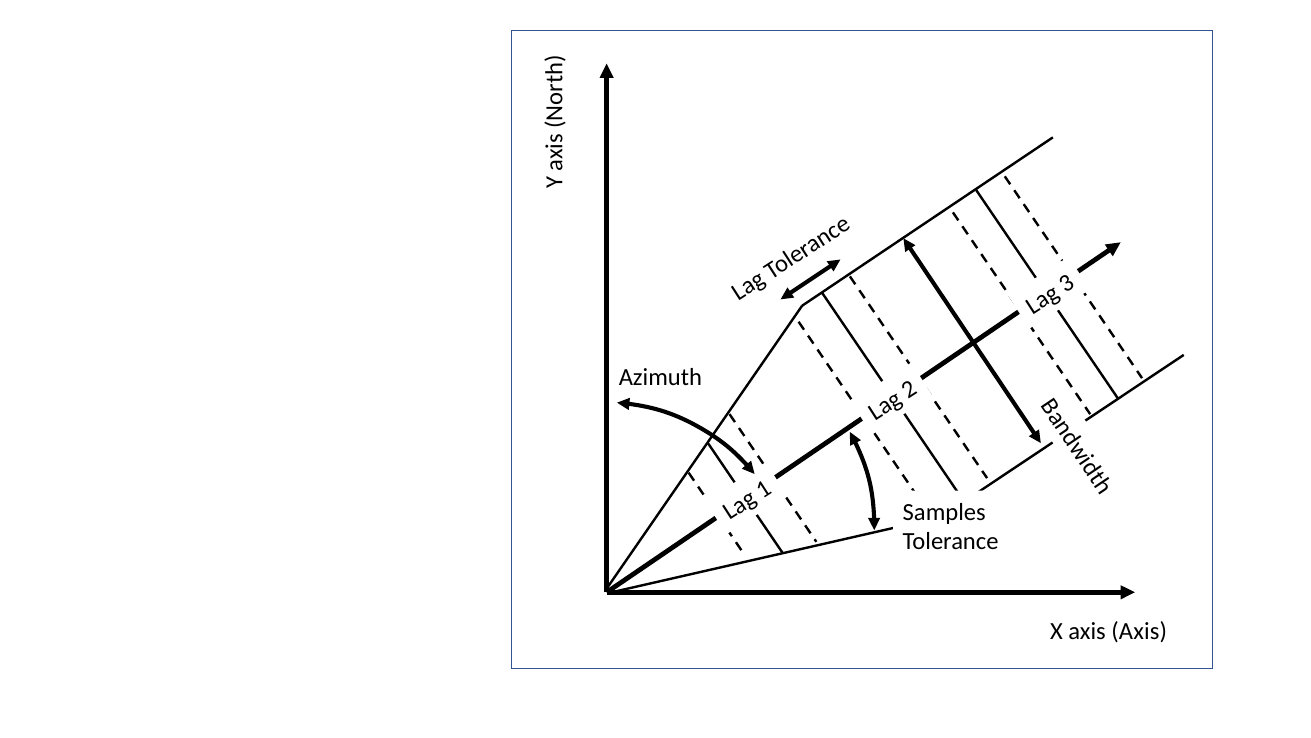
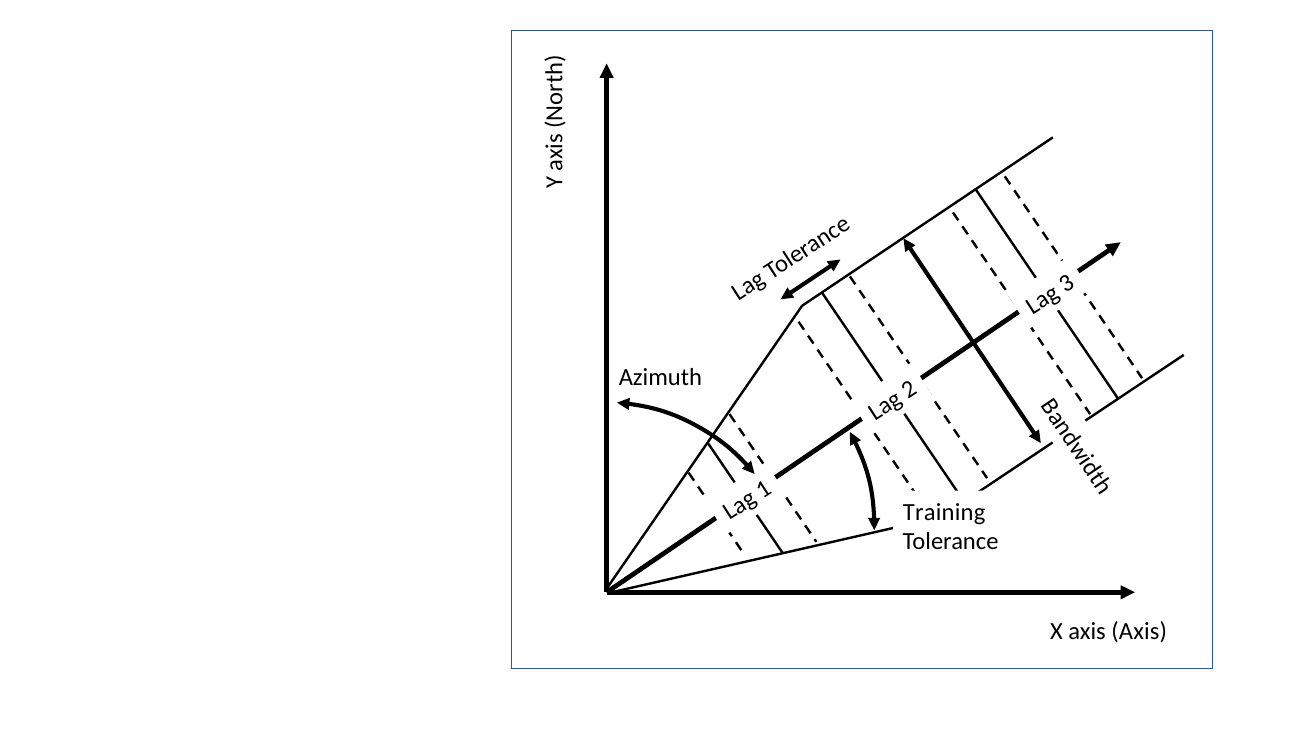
Samples: Samples -> Training (944, 512)
